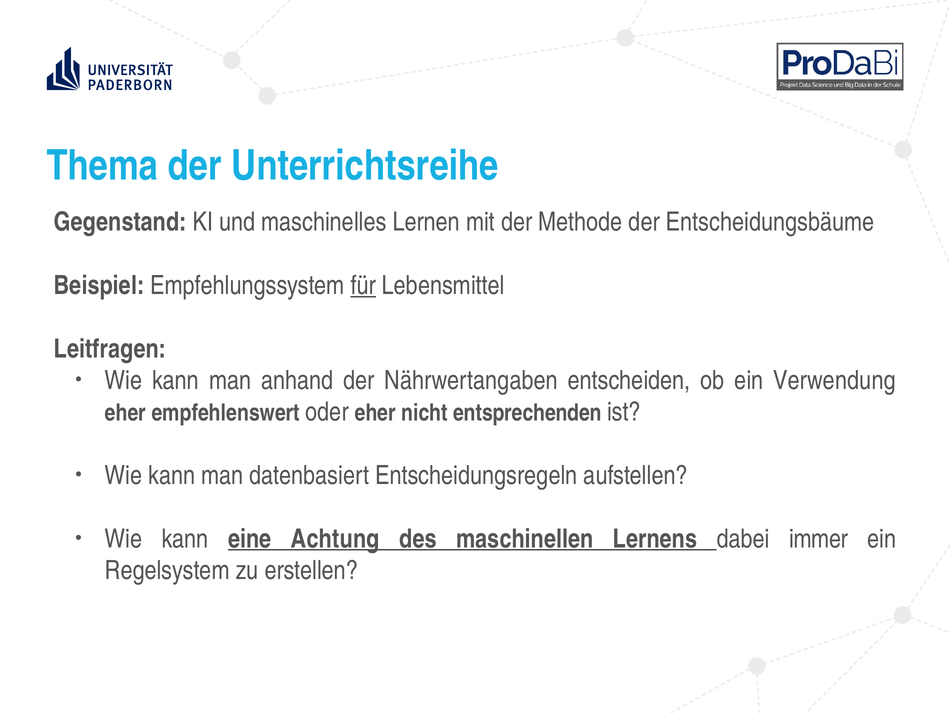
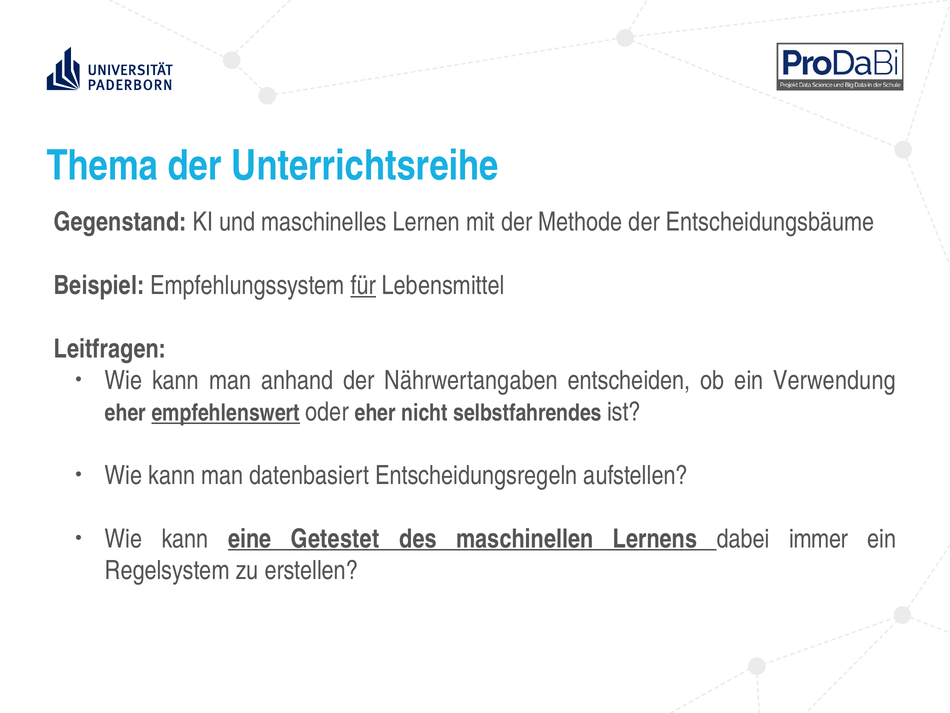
empfehlenswert underline: none -> present (226, 413)
entsprechenden: entsprechenden -> selbstfahrendes (527, 413)
Achtung: Achtung -> Getestet (335, 539)
